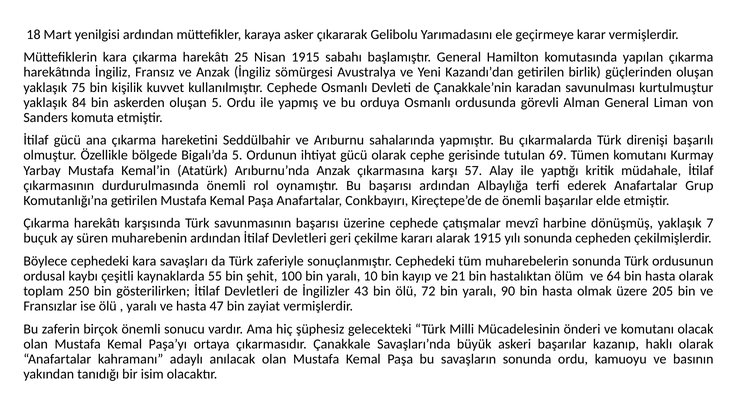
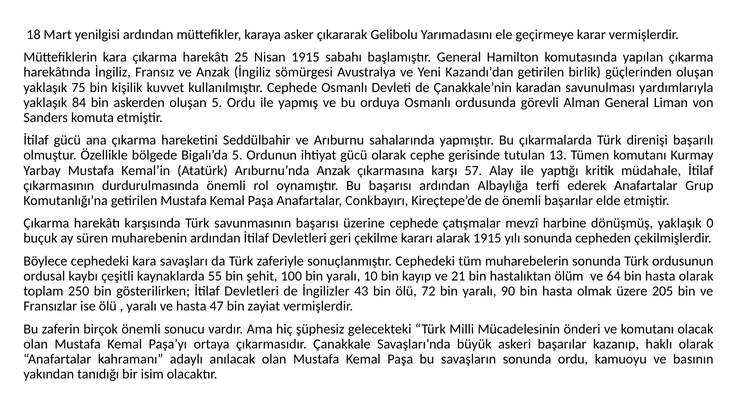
kurtulmuştur: kurtulmuştur -> yardımlarıyla (676, 87)
69: 69 -> 13 (558, 155)
7: 7 -> 0 (710, 223)
